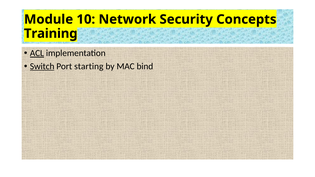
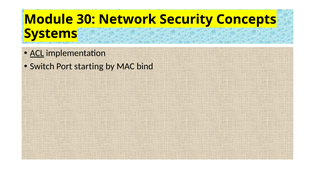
10: 10 -> 30 (86, 19)
Training: Training -> Systems (51, 34)
Switch underline: present -> none (42, 66)
